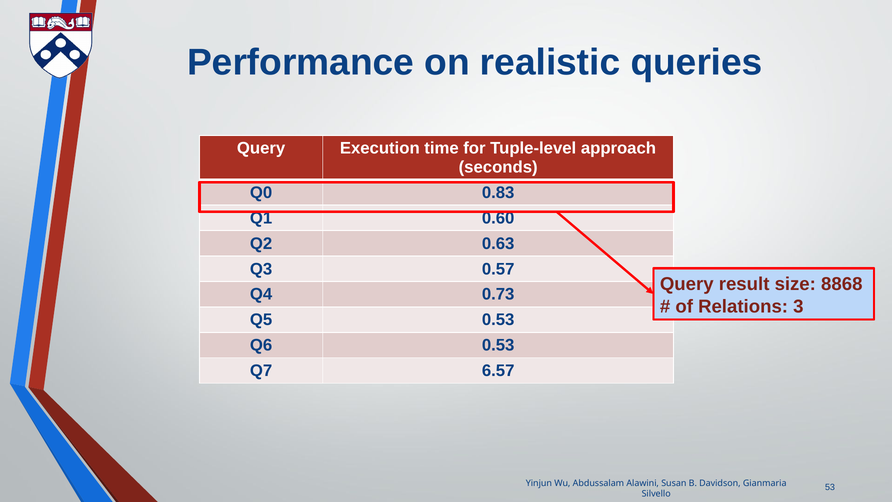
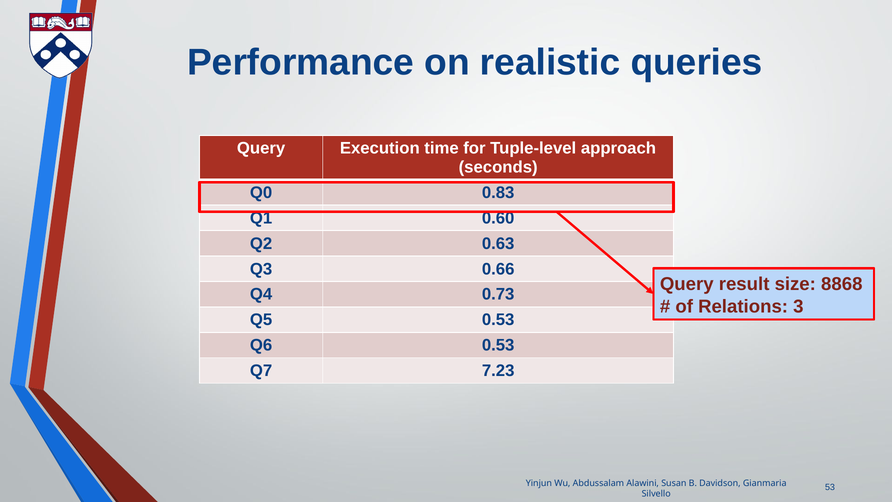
0.57: 0.57 -> 0.66 (498, 269)
6.57: 6.57 -> 7.23 (498, 371)
